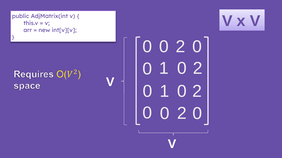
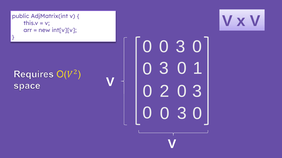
2: 2 -> 3 (180, 47)
1: 1 -> 3 (164, 69)
2: 2 -> 1 (198, 68)
1: 1 -> 2 (164, 92)
2: 2 -> 3 (197, 92)
2: 2 -> 3 (182, 114)
